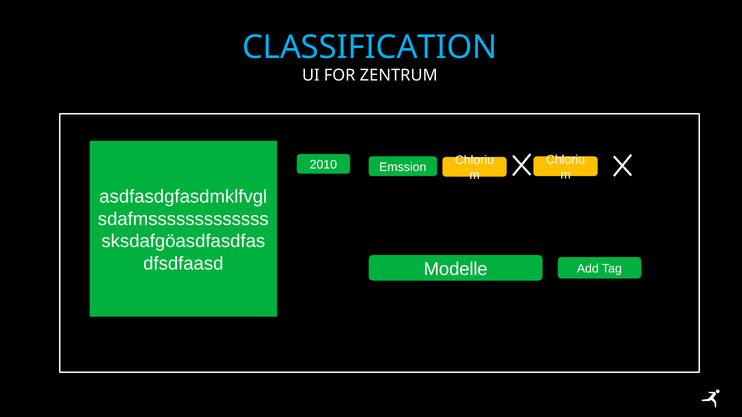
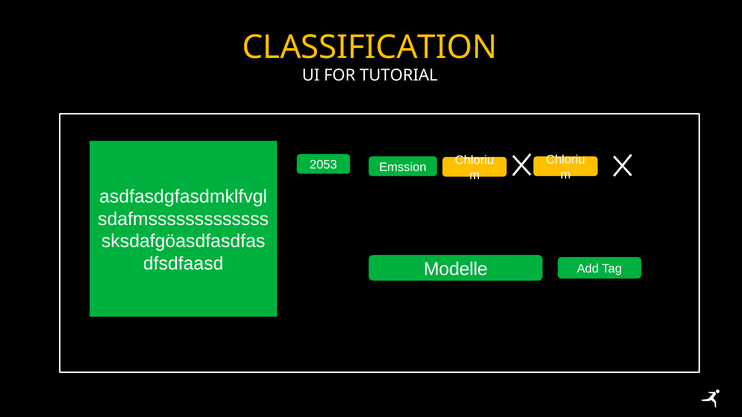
CLASSIFICATION colour: light blue -> yellow (370, 48)
ZENTRUM: ZENTRUM -> TUTORIAL (399, 76)
2010: 2010 -> 2053 (323, 165)
